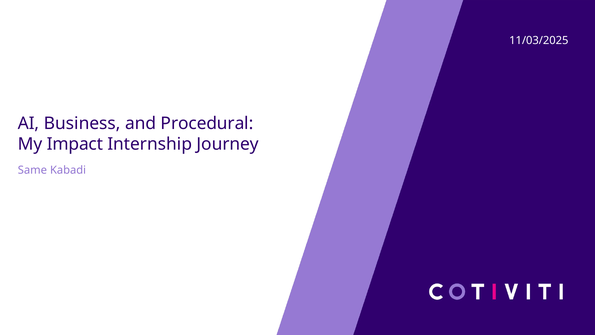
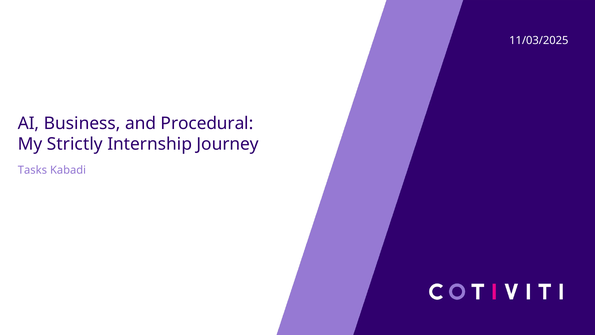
Impact: Impact -> Strictly (75, 144)
Same: Same -> Tasks (32, 170)
